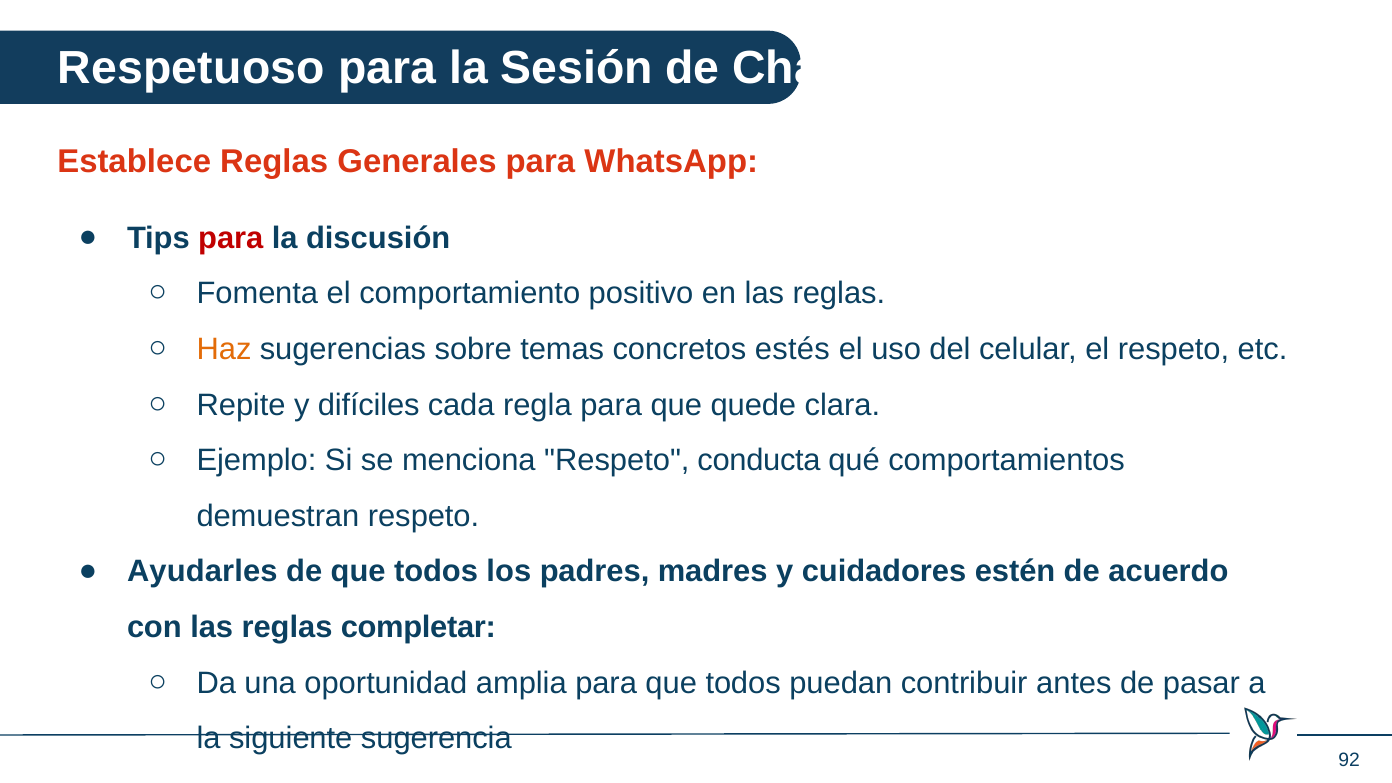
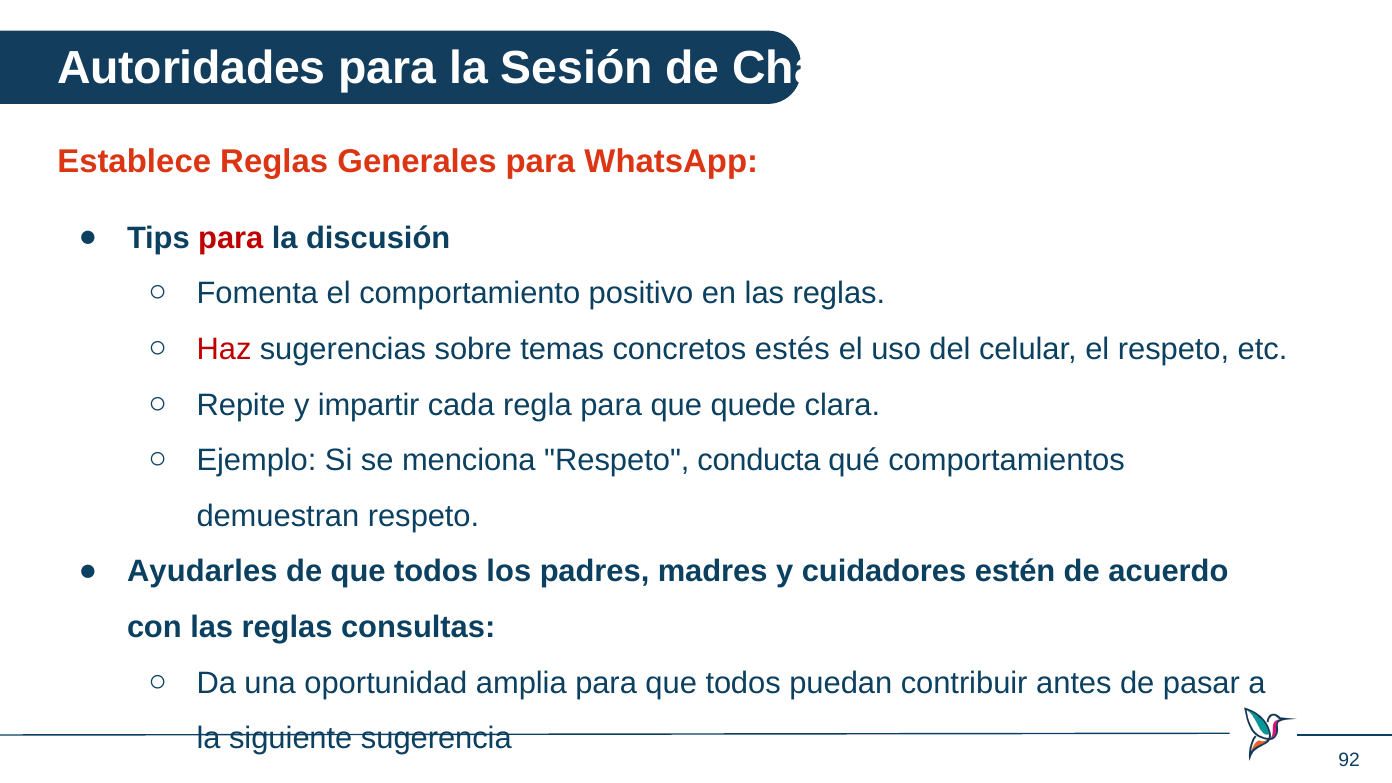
Respetuoso: Respetuoso -> Autoridades (191, 68)
Haz colour: orange -> red (224, 349)
difíciles: difíciles -> impartir (369, 405)
completar: completar -> consultas (418, 627)
